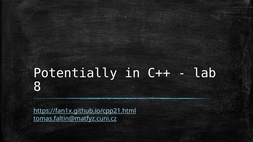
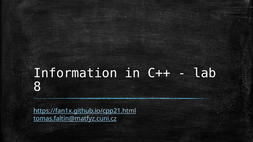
Potentially: Potentially -> Information (75, 73)
